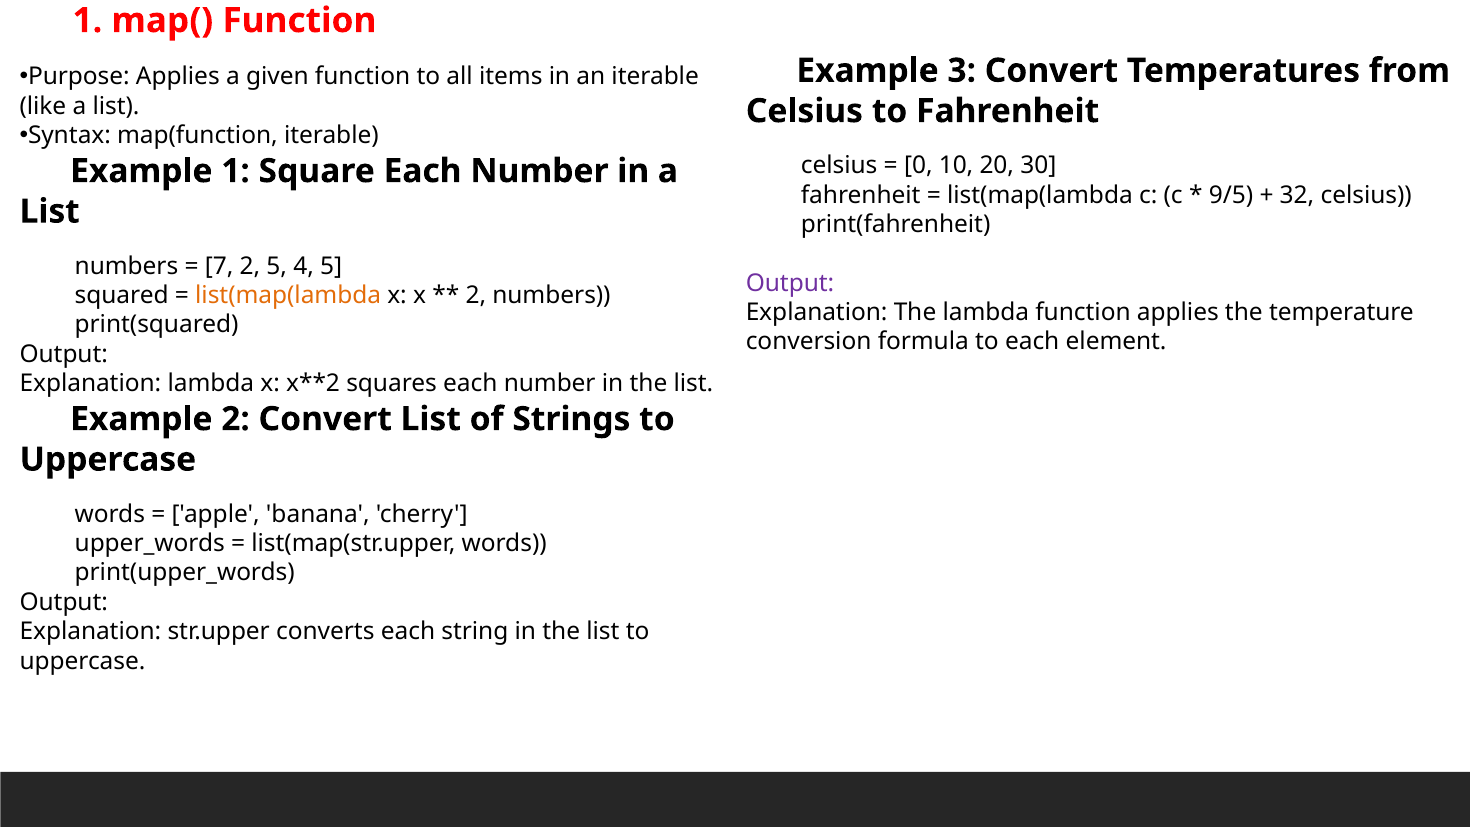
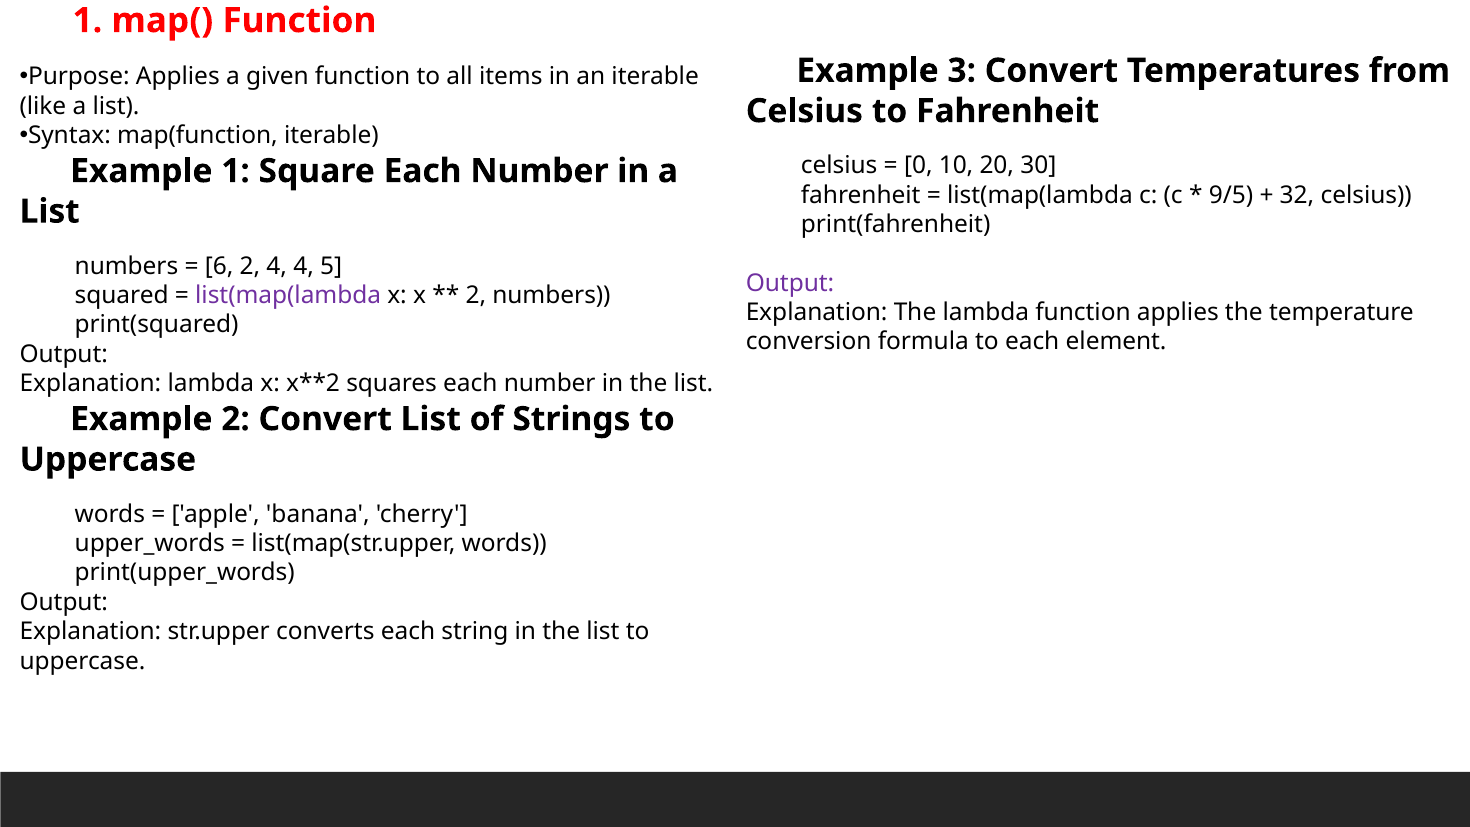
7: 7 -> 6 (219, 266)
2 5: 5 -> 4 (277, 266)
list(map(lambda colour: orange -> purple (288, 295)
